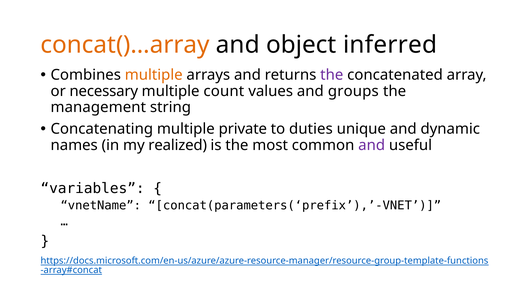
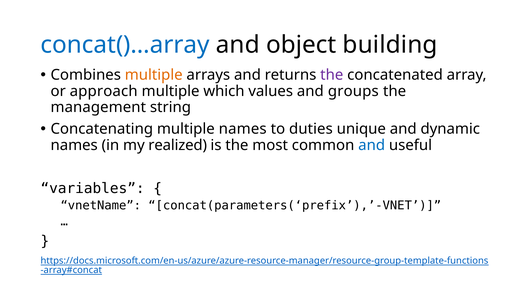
concat()…array colour: orange -> blue (125, 45)
inferred: inferred -> building (390, 45)
necessary: necessary -> approach (104, 91)
count: count -> which (224, 91)
multiple private: private -> names (243, 129)
and colour: purple -> blue (372, 145)
